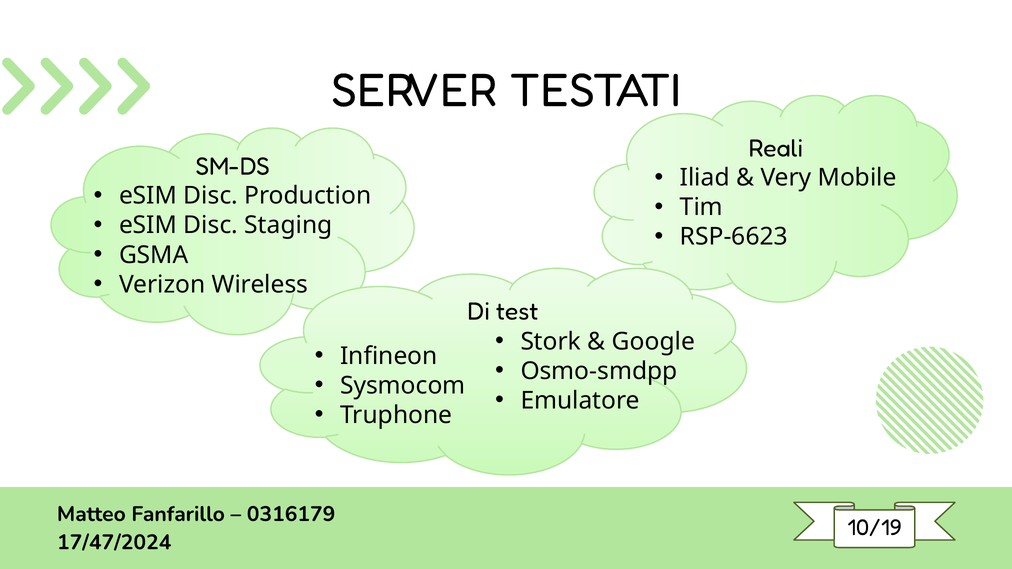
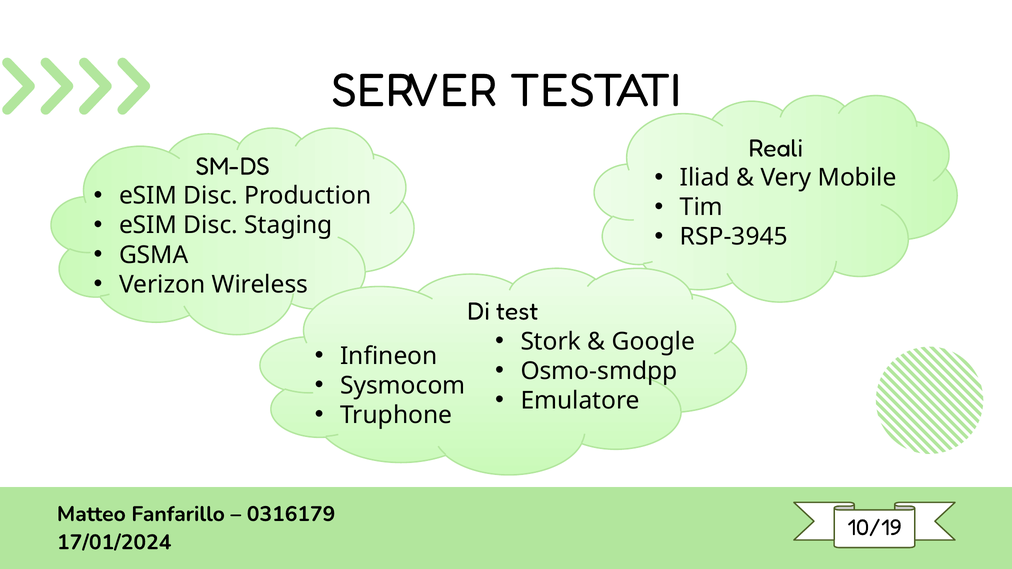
RSP-6623: RSP-6623 -> RSP-3945 (734, 237)
17/47/2024: 17/47/2024 -> 17/01/2024 (114, 543)
